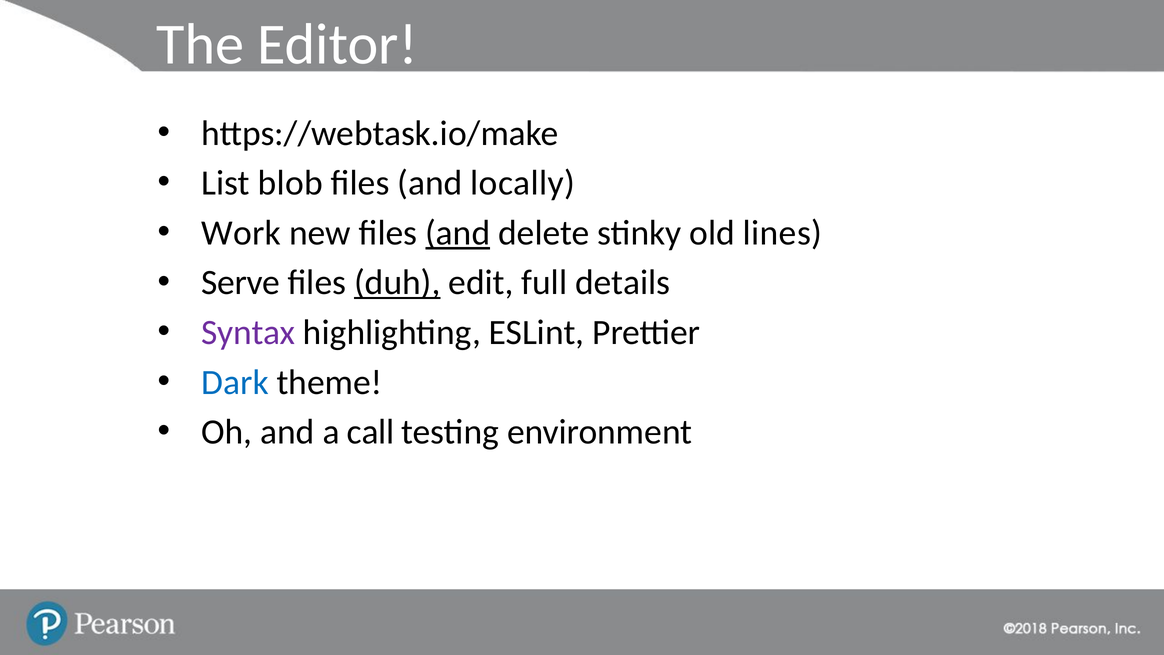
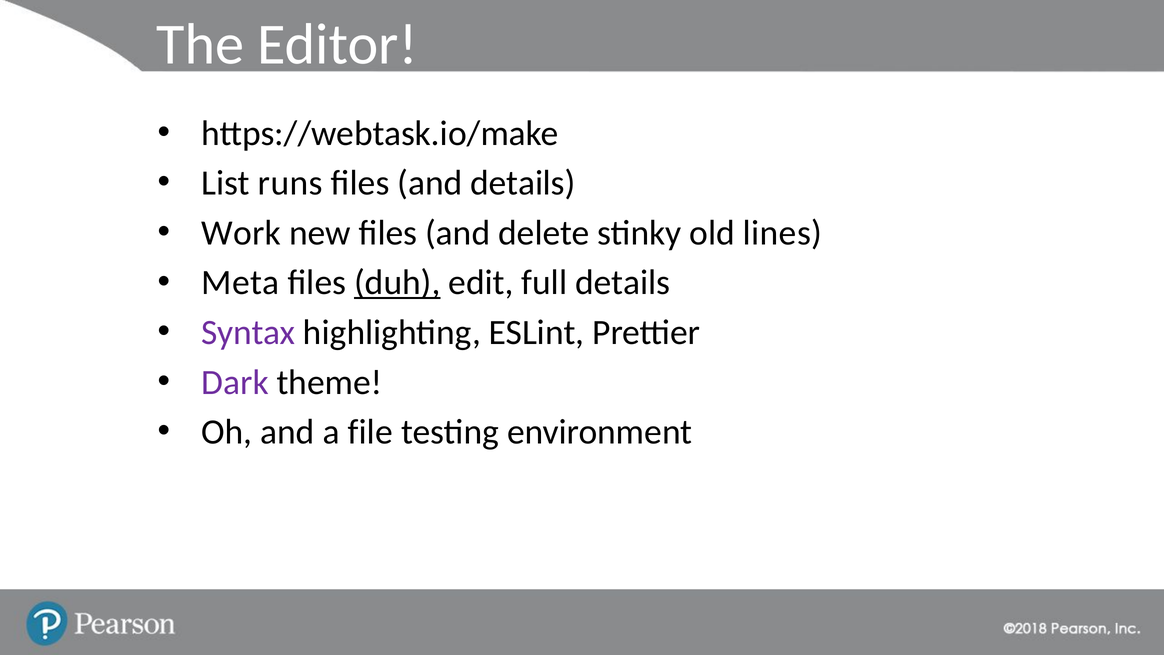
blob: blob -> runs (290, 183)
and locally: locally -> details (523, 183)
and underline: present -> none (458, 233)
Serve: Serve -> Meta (240, 283)
Dark colour: blue -> purple (235, 382)
call: call -> file (370, 432)
